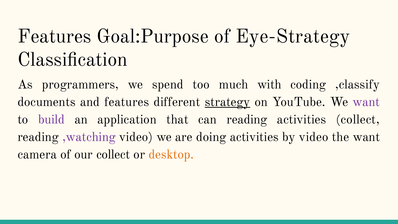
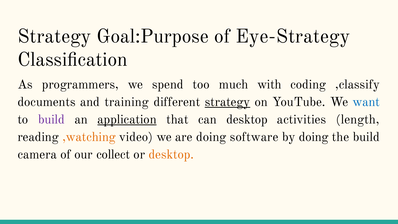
Features: Features -> Strategy (54, 36)
and features: features -> training (127, 102)
want colour: purple -> blue (366, 102)
application underline: none -> present (127, 119)
can reading: reading -> desktop (247, 119)
activities collect: collect -> length (358, 119)
,watching colour: purple -> orange (89, 137)
doing activities: activities -> software (254, 137)
by video: video -> doing (314, 137)
the want: want -> build (366, 137)
